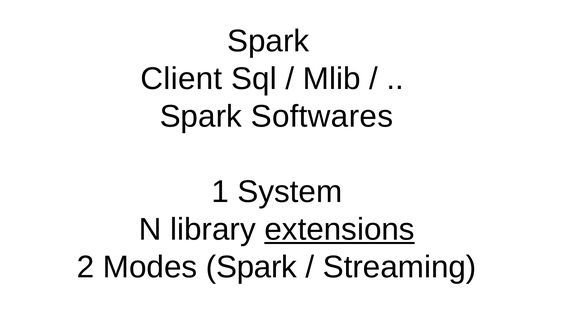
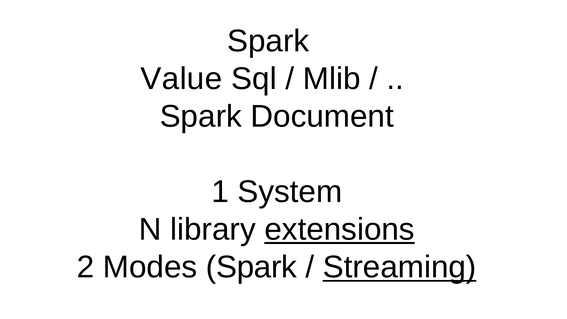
Client: Client -> Value (181, 79)
Softwares: Softwares -> Document (322, 116)
Streaming underline: none -> present (400, 267)
